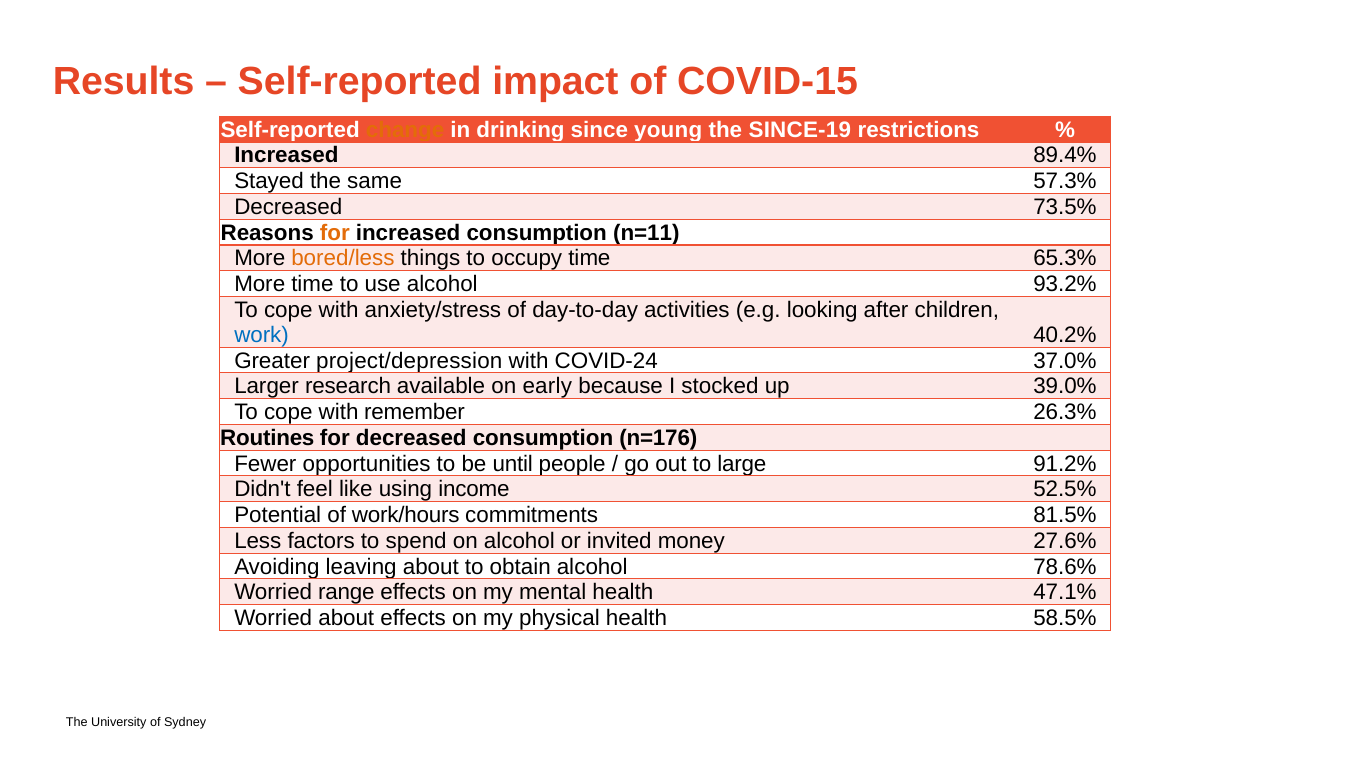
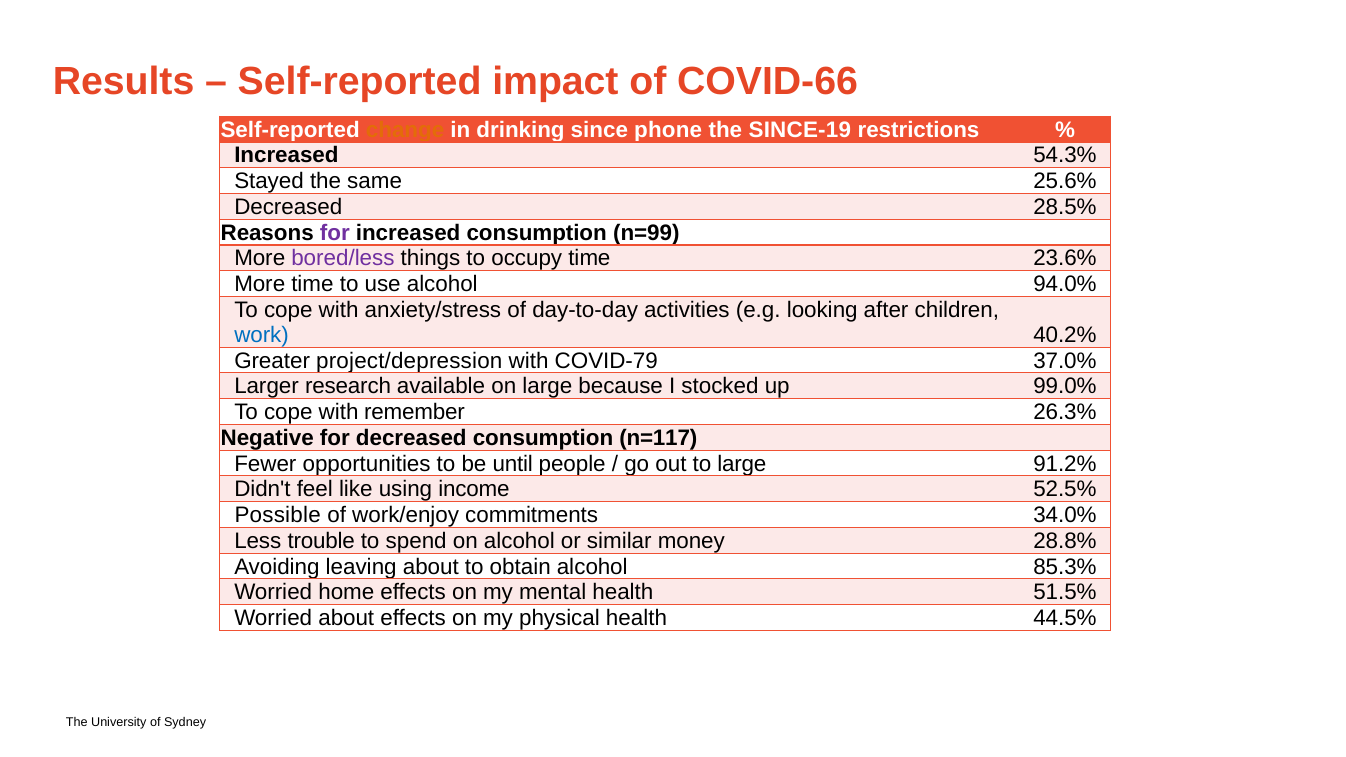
COVID-15: COVID-15 -> COVID-66 (768, 82)
young: young -> phone (668, 130)
89.4%: 89.4% -> 54.3% (1065, 156)
57.3%: 57.3% -> 25.6% (1065, 181)
73.5%: 73.5% -> 28.5% (1065, 207)
for colour: orange -> purple (335, 233)
n=11: n=11 -> n=99 (646, 233)
bored/less colour: orange -> purple (343, 259)
65.3%: 65.3% -> 23.6% (1065, 259)
93.2%: 93.2% -> 94.0% (1065, 284)
COVID-24: COVID-24 -> COVID-79 (606, 361)
on early: early -> large (547, 387)
39.0%: 39.0% -> 99.0% (1065, 387)
Routines: Routines -> Negative (267, 438)
n=176: n=176 -> n=117 (658, 438)
Potential: Potential -> Possible (278, 515)
work/hours: work/hours -> work/enjoy (406, 515)
81.5%: 81.5% -> 34.0% (1065, 515)
factors: factors -> trouble (321, 541)
invited: invited -> similar (619, 541)
27.6%: 27.6% -> 28.8% (1065, 541)
78.6%: 78.6% -> 85.3% (1065, 567)
range: range -> home (346, 593)
47.1%: 47.1% -> 51.5% (1065, 593)
58.5%: 58.5% -> 44.5% (1065, 618)
